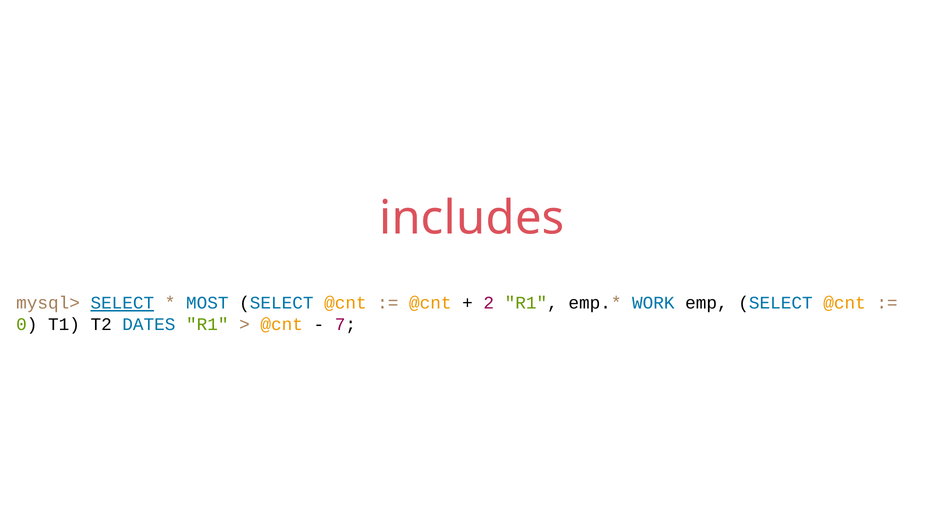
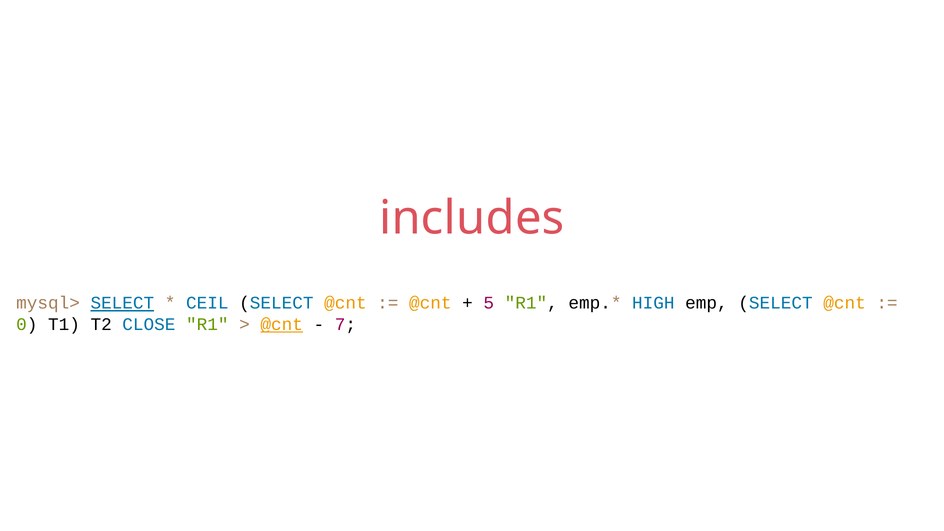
MOST: MOST -> CEIL (207, 303)
2: 2 -> 5 (489, 303)
WORK: WORK -> HIGH (653, 303)
DATES: DATES -> CLOSE (149, 324)
@cnt underline: none -> present (282, 324)
